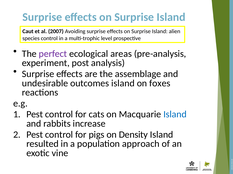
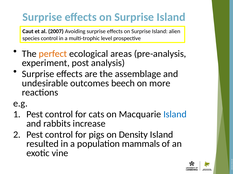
perfect colour: purple -> orange (53, 54)
outcomes island: island -> beech (123, 84)
foxes: foxes -> more (160, 84)
approach: approach -> mammals (141, 144)
